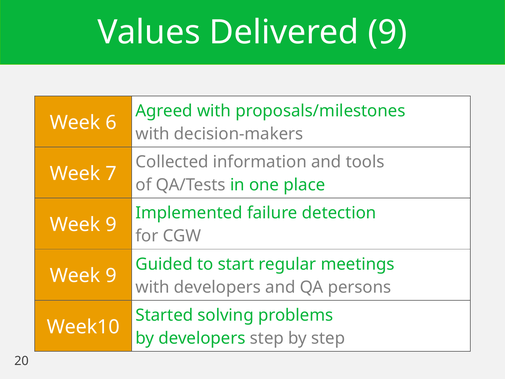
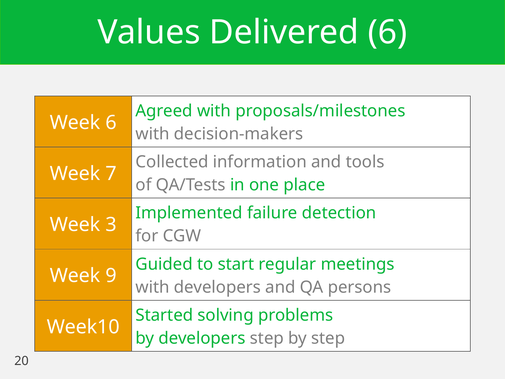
Delivered 9: 9 -> 6 (387, 32)
9: 9 -> 3 (111, 225)
